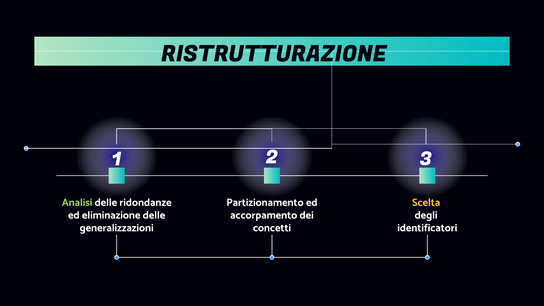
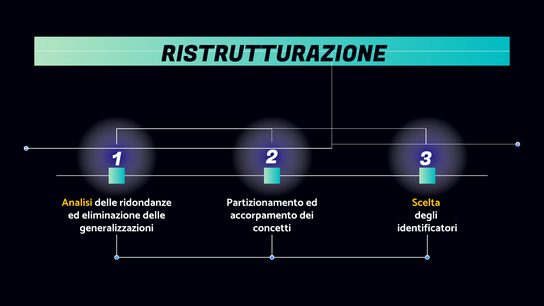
Analisi colour: light green -> yellow (77, 202)
